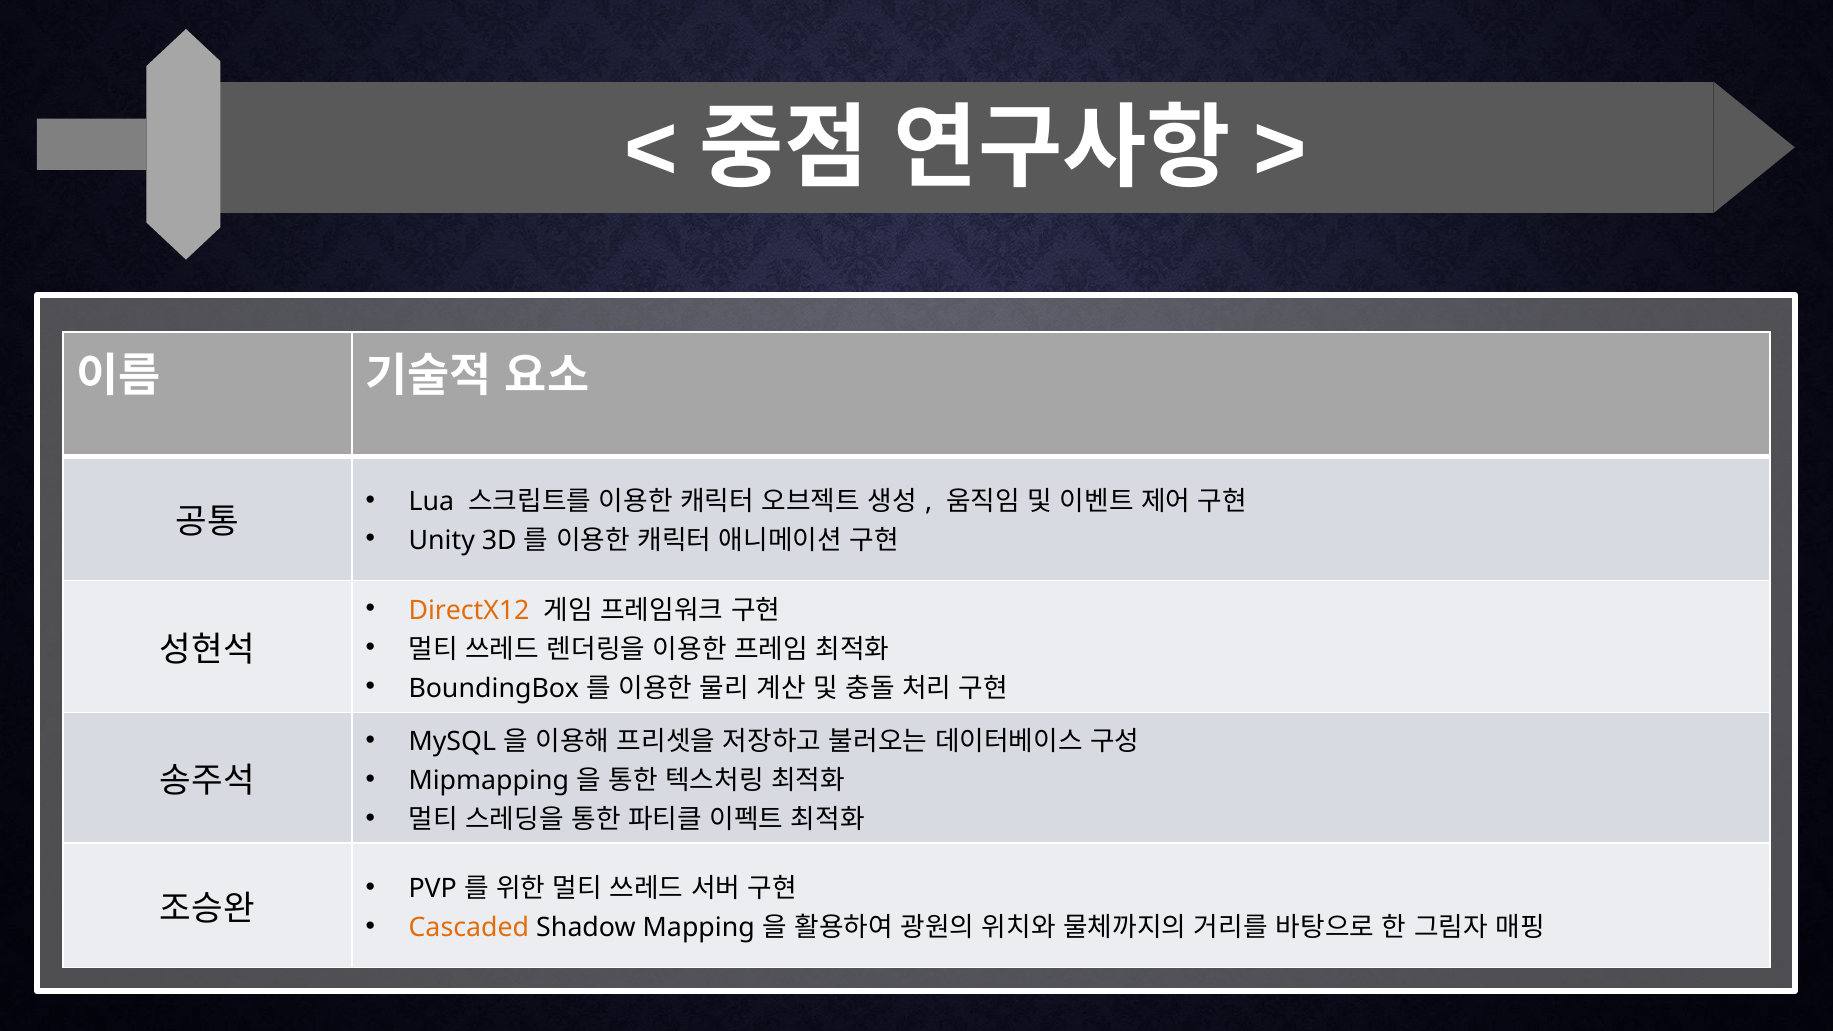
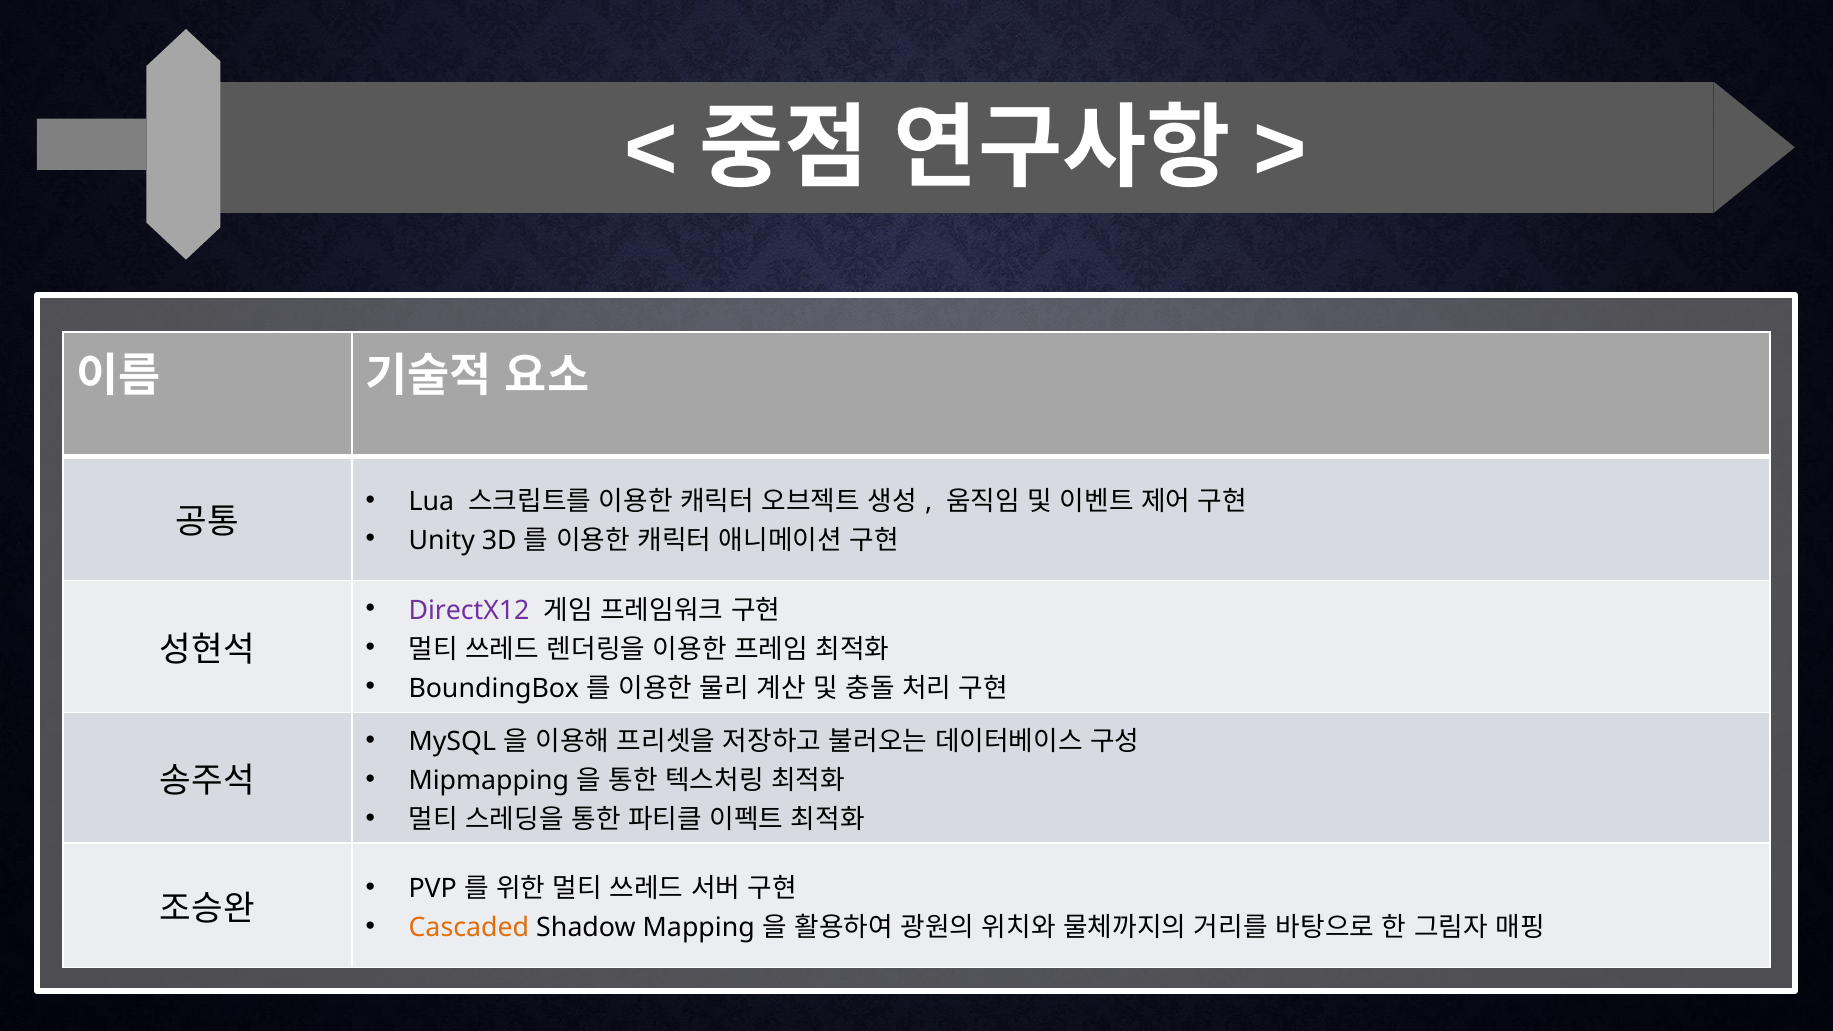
DirectX12 colour: orange -> purple (469, 610)
